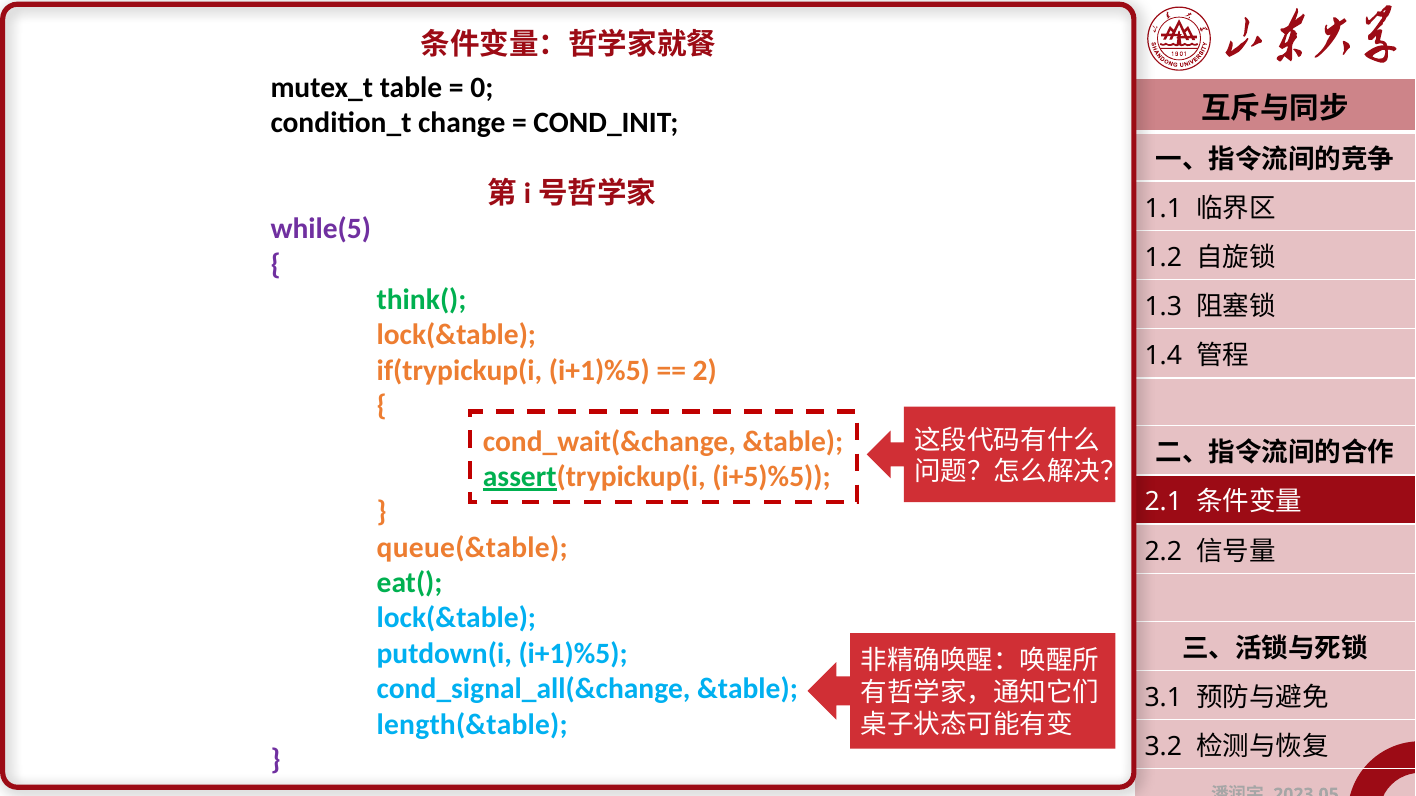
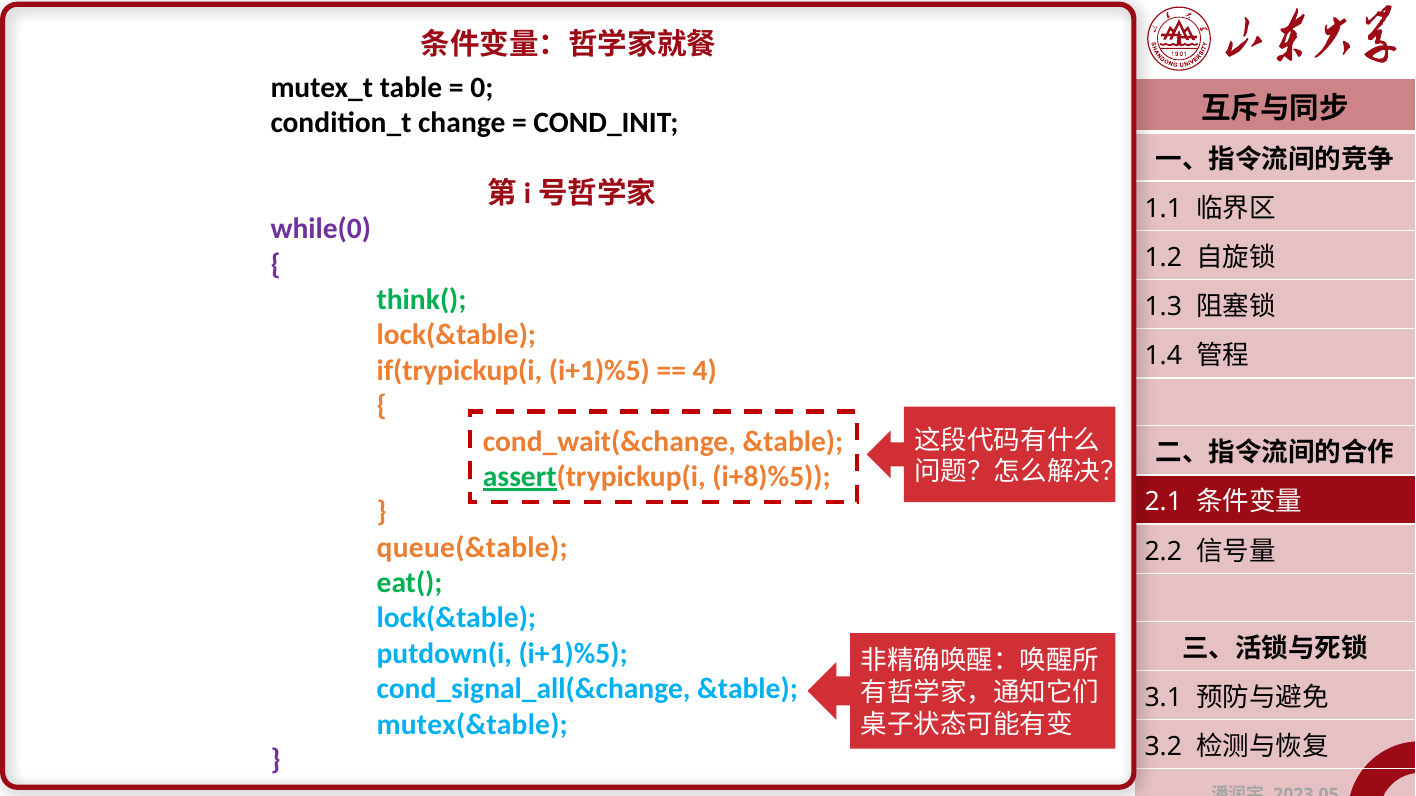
while(5: while(5 -> while(0 (321, 229)
2: 2 -> 4 (705, 371)
i+5)%5: i+5)%5 -> i+8)%5 (772, 477)
length(&table: length(&table -> mutex(&table (472, 725)
